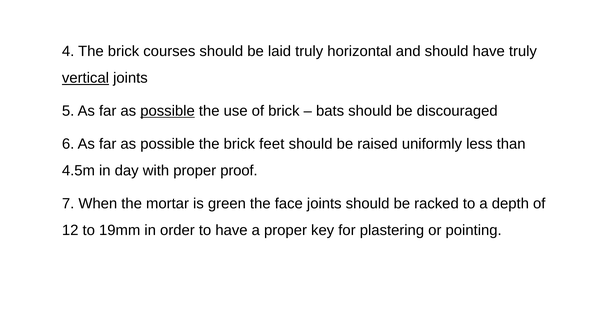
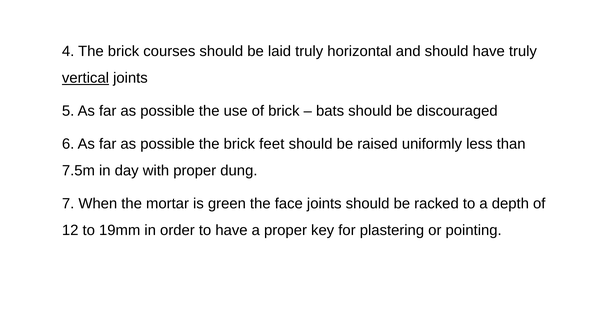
possible underline: present -> none (168, 111)
4.5m: 4.5m -> 7.5m (78, 171)
proof: proof -> dung (239, 171)
